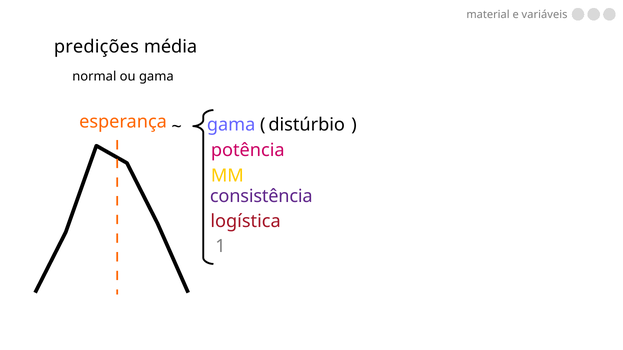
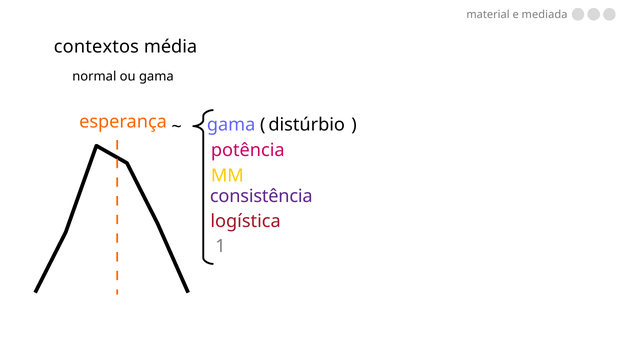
variáveis: variáveis -> mediada (545, 15)
predições: predições -> contextos (96, 47)
